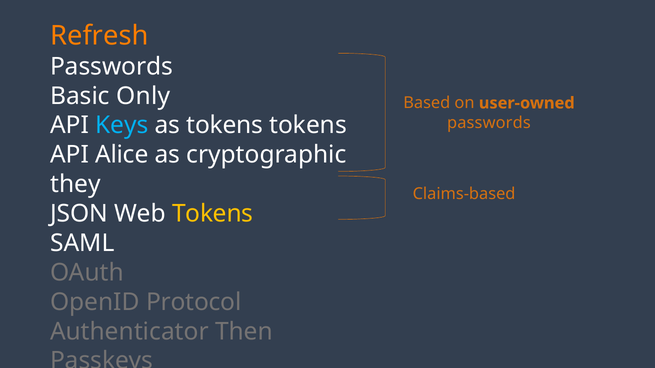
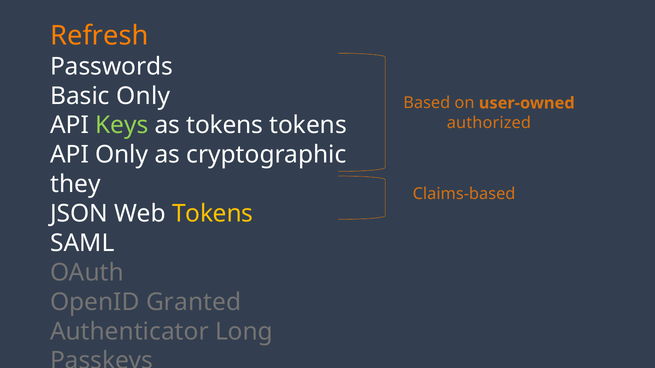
passwords: passwords -> authorized (489, 123)
Keys colour: light blue -> light green (122, 126)
API Alice: Alice -> Only (122, 155)
Protocol: Protocol -> Granted (194, 302)
Then: Then -> Long (244, 332)
